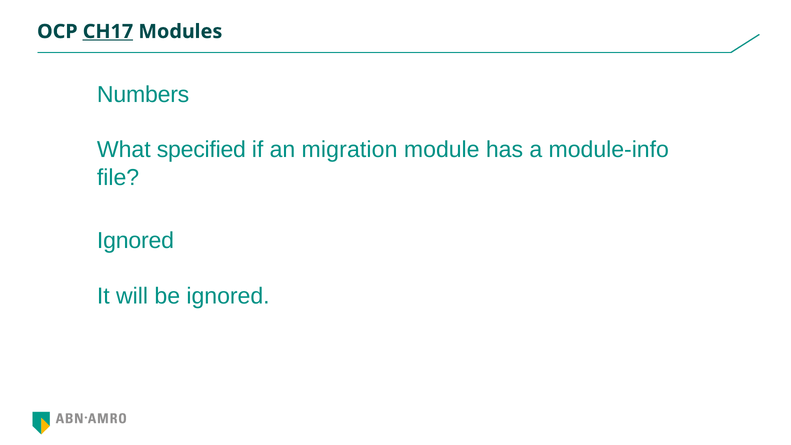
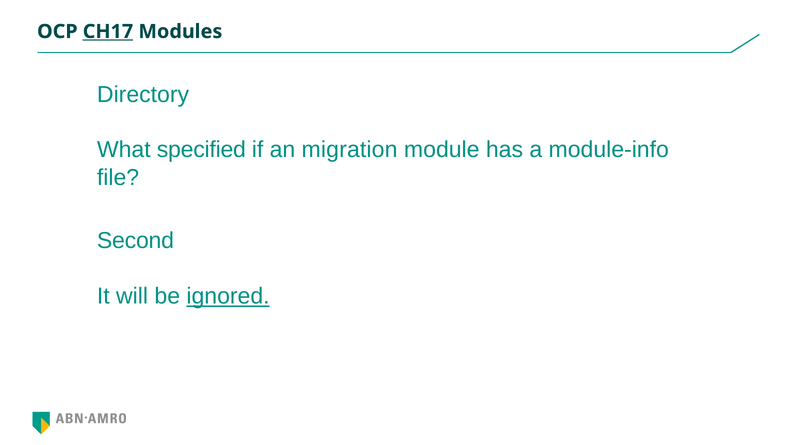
Numbers: Numbers -> Directory (143, 94)
Ignored: Ignored -> Second (135, 241)
ignored underline: none -> present (228, 296)
